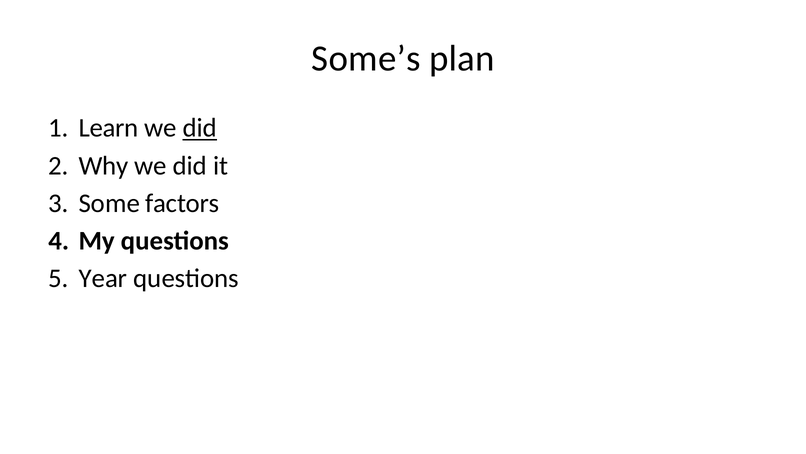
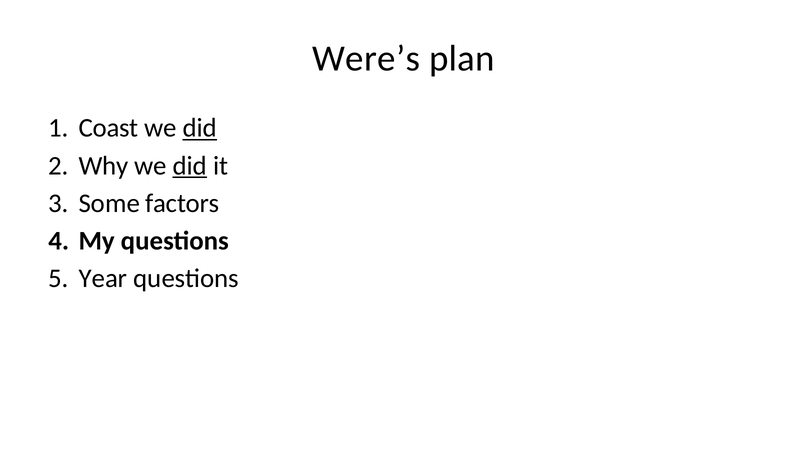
Some’s: Some’s -> Were’s (366, 58)
Learn: Learn -> Coast (108, 128)
did underline: none -> present (190, 165)
